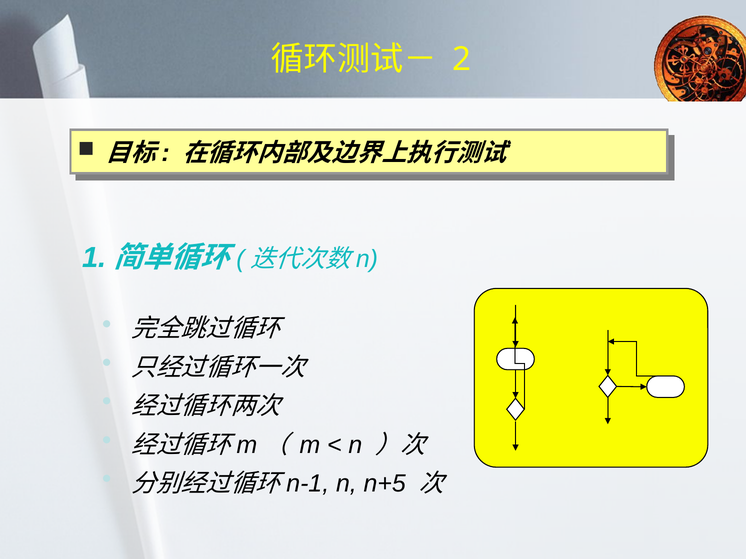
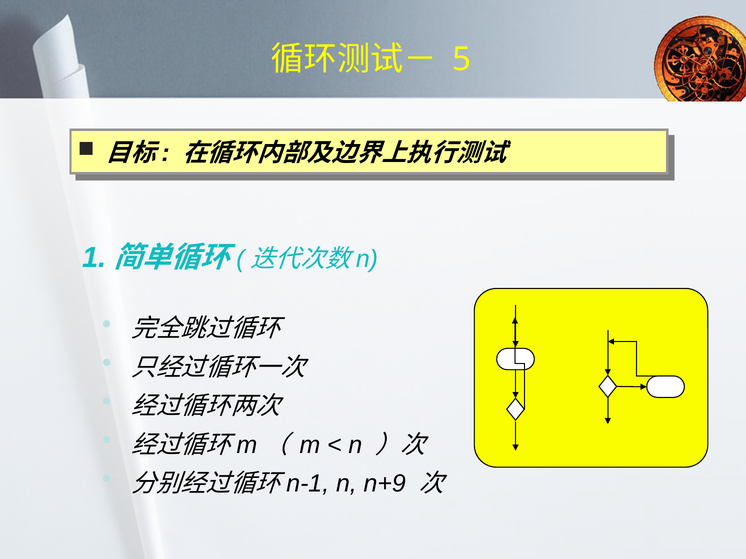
2: 2 -> 5 (462, 59)
n+5: n+5 -> n+9 (385, 484)
